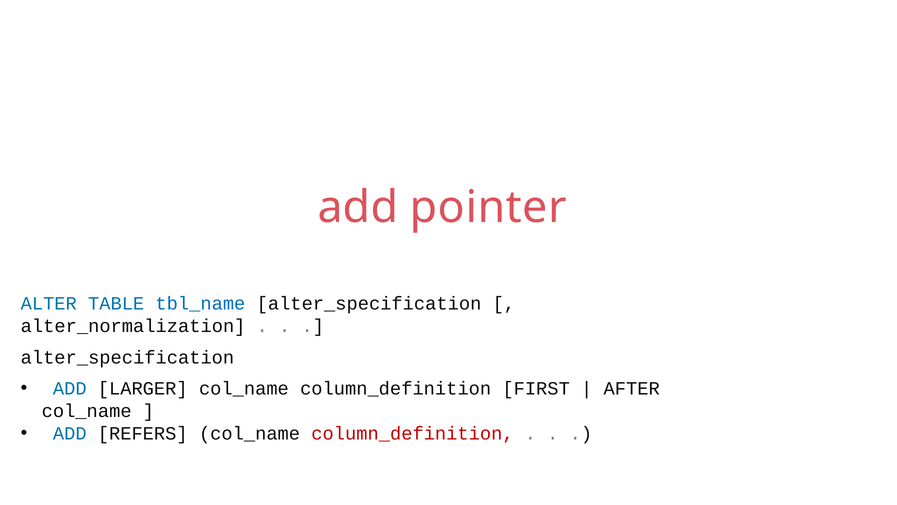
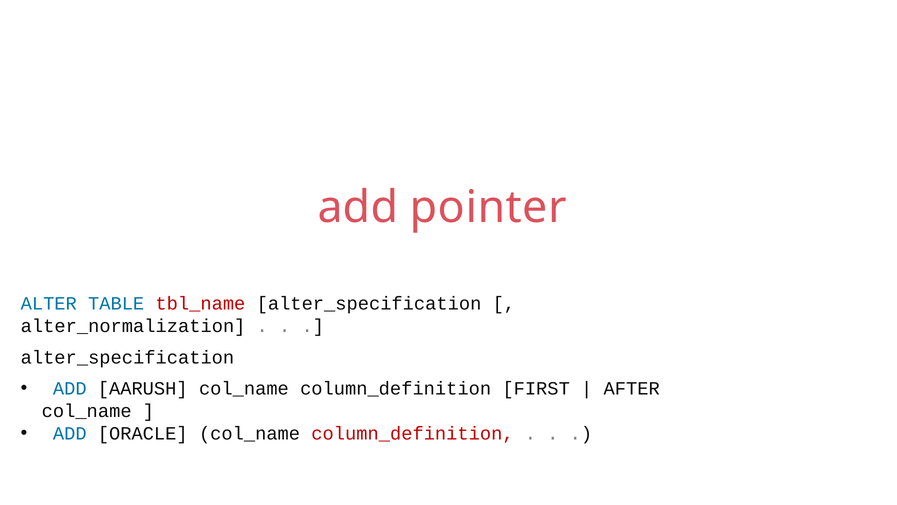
tbl_name colour: blue -> red (200, 303)
LARGER: LARGER -> AARUSH (143, 388)
REFERS: REFERS -> ORACLE (143, 433)
